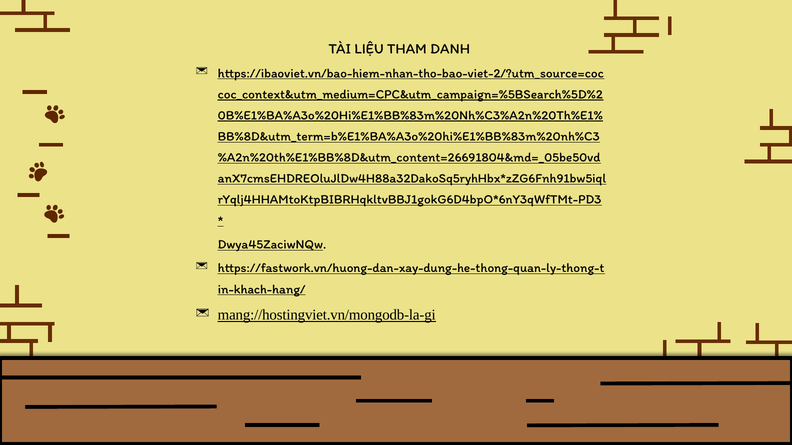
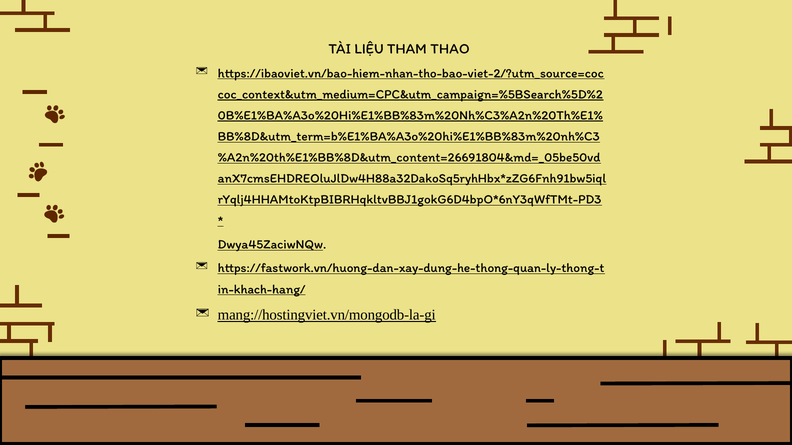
DANH: DANH -> THAO (450, 49)
